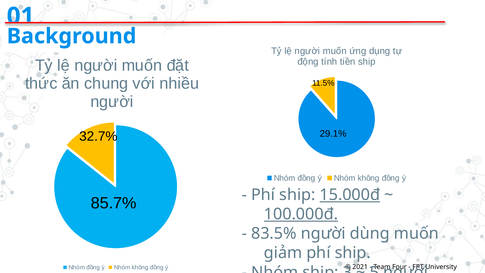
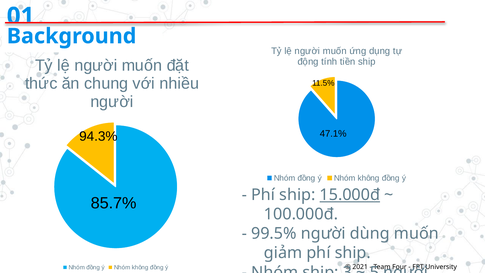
29.1%: 29.1% -> 47.1% (333, 134)
32.7%: 32.7% -> 94.3% (98, 136)
100.000đ underline: present -> none (301, 214)
83.5%: 83.5% -> 99.5% (274, 233)
